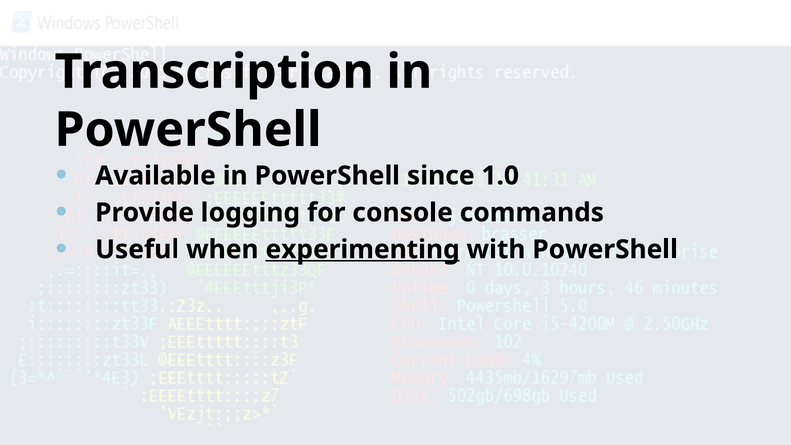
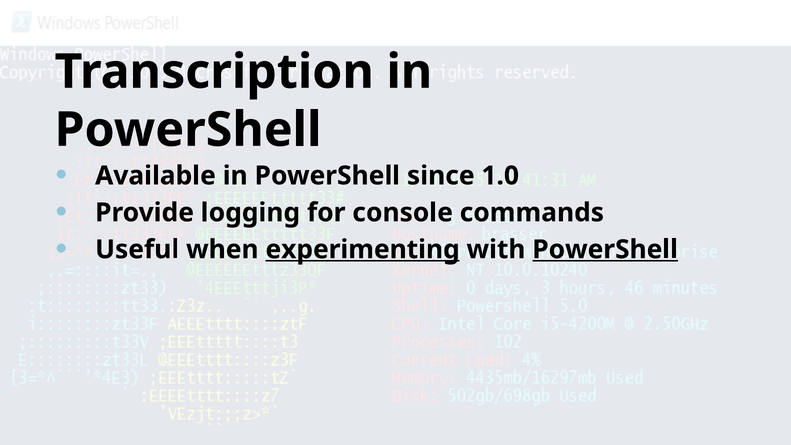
PowerShell underline: none -> present (605, 249)
